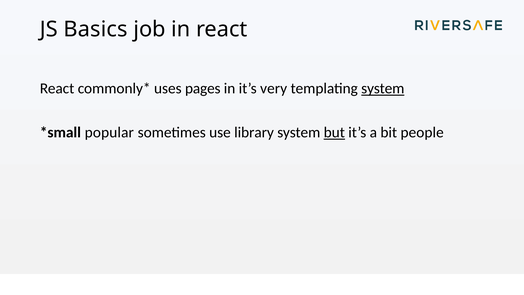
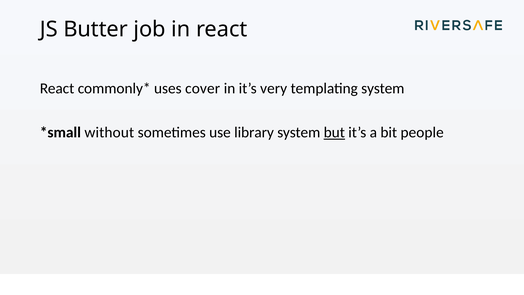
Basics: Basics -> Butter (96, 29)
pages: pages -> cover (203, 89)
system underline: present -> none (383, 89)
popular: popular -> without (109, 132)
